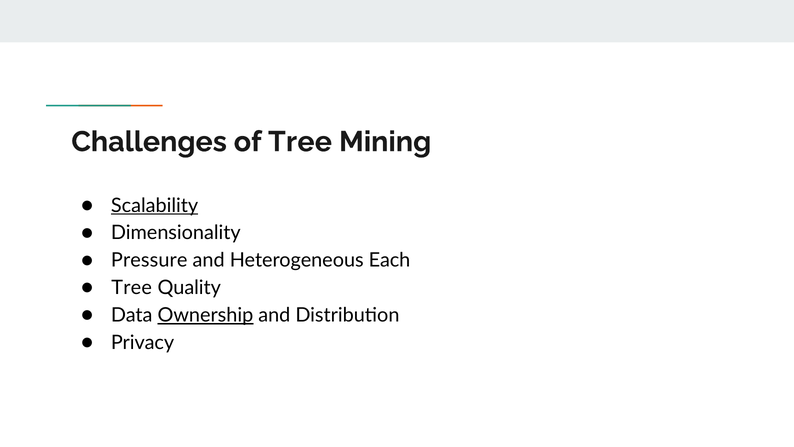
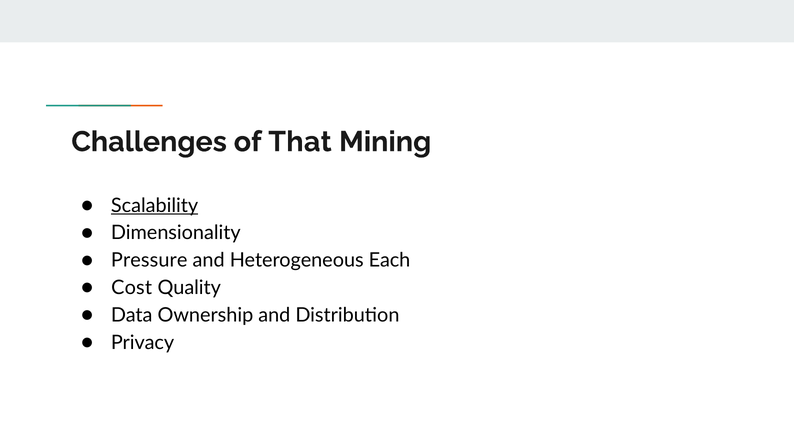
of Tree: Tree -> That (300, 142)
Tree: Tree -> Cost (132, 287)
Ownership underline: present -> none (205, 315)
